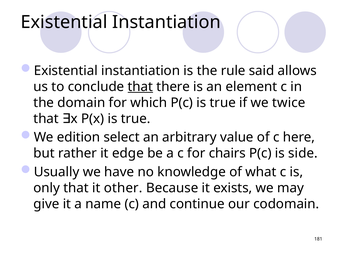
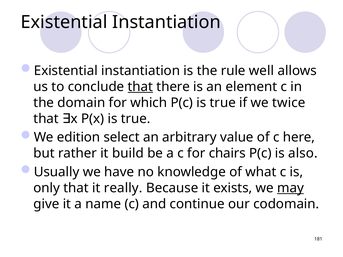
said: said -> well (262, 71)
edge: edge -> build (128, 153)
side: side -> also (303, 153)
other: other -> really (123, 188)
may underline: none -> present (291, 188)
